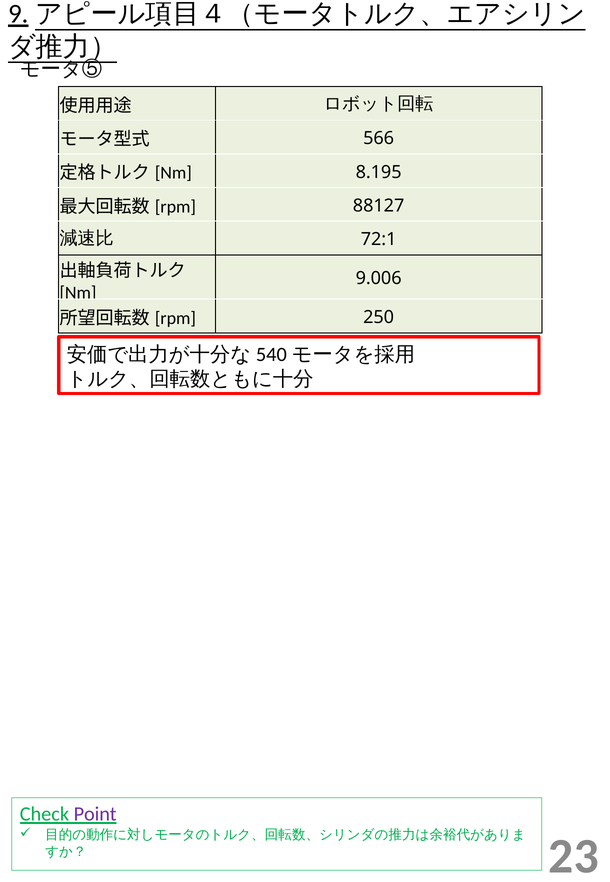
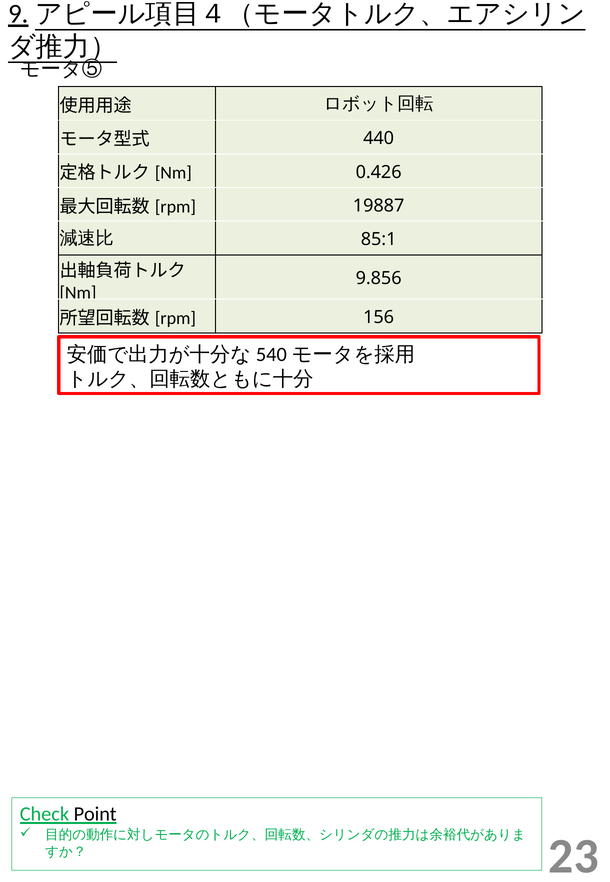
566: 566 -> 440 (379, 138)
8.195: 8.195 -> 0.426 (379, 172)
88127: 88127 -> 19887 (379, 206)
72:1: 72:1 -> 85:1 (379, 239)
9.006: 9.006 -> 9.856 (379, 278)
250: 250 -> 156 (379, 317)
Point colour: purple -> black (95, 813)
